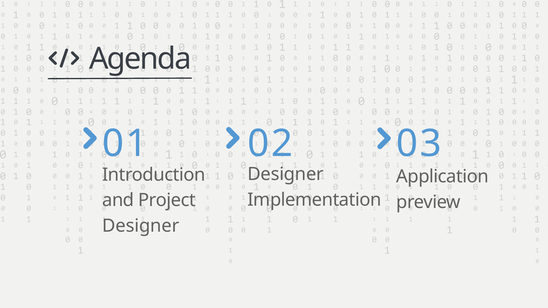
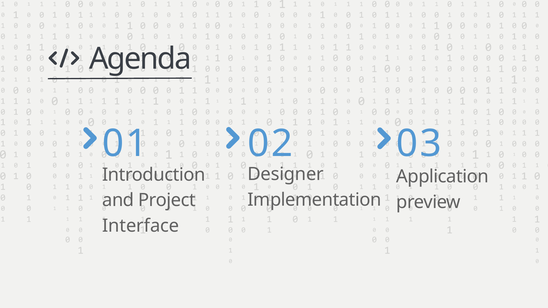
Designer: Designer -> Interface (141, 226)
